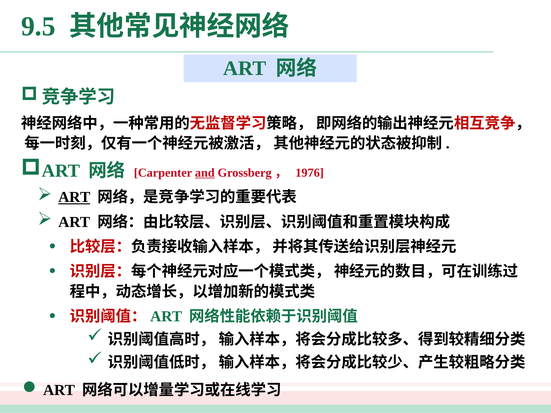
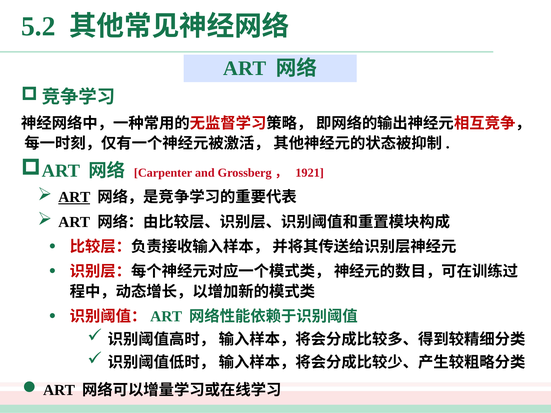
9.5: 9.5 -> 5.2 (38, 27)
and underline: present -> none (205, 173)
1976: 1976 -> 1921 (310, 173)
